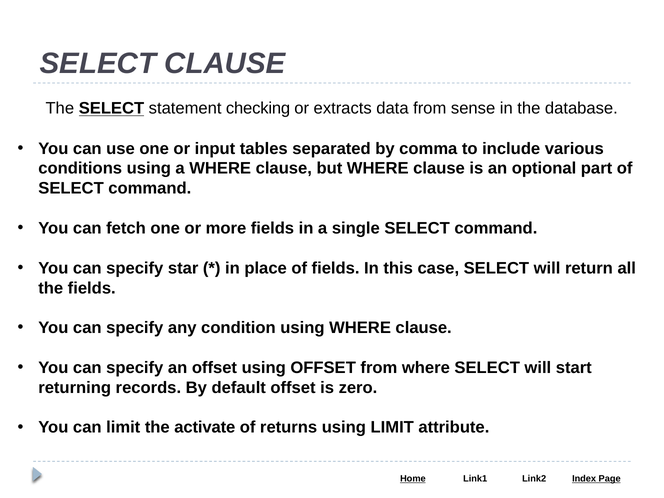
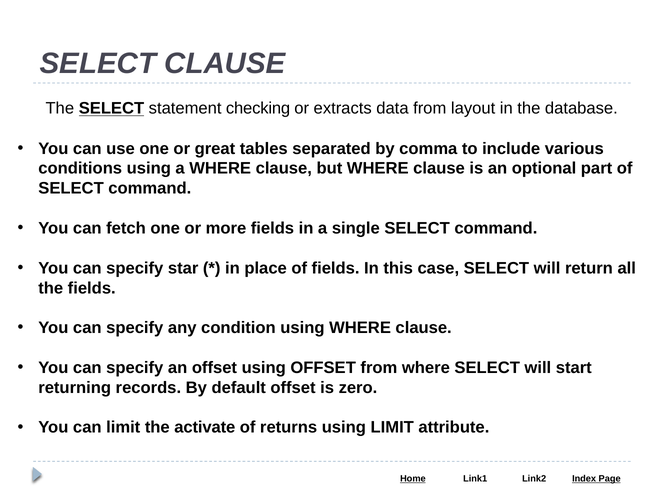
sense: sense -> layout (473, 108)
input: input -> great (215, 149)
